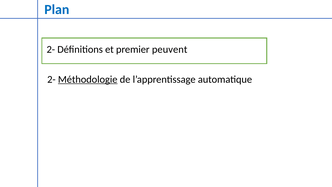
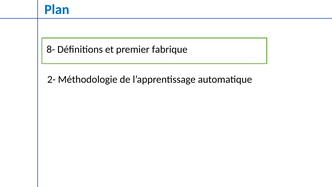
2-: 2- -> 8- (51, 49)
peuvent: peuvent -> fabrique (170, 49)
Méthodologie underline: present -> none (88, 79)
